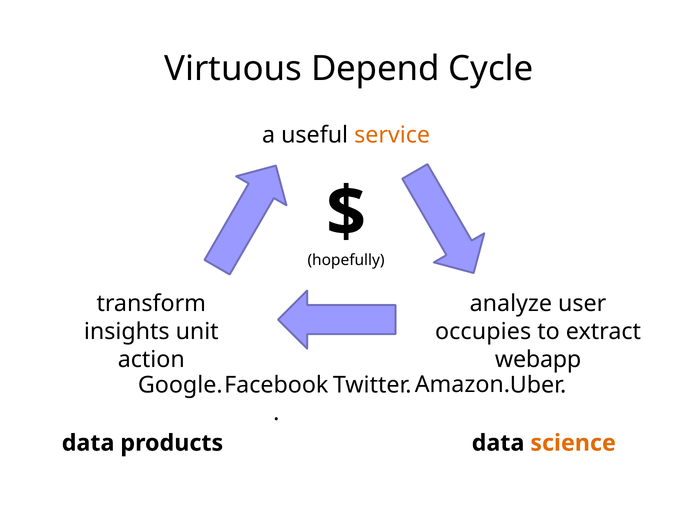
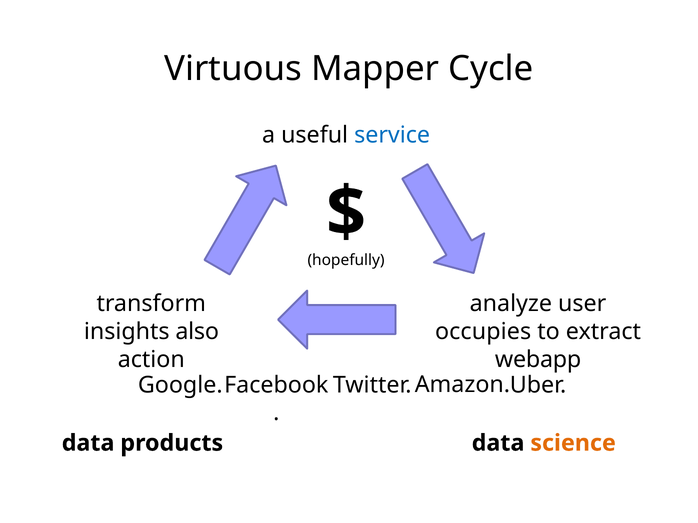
Depend: Depend -> Mapper (375, 69)
service colour: orange -> blue (392, 135)
unit: unit -> also (197, 332)
